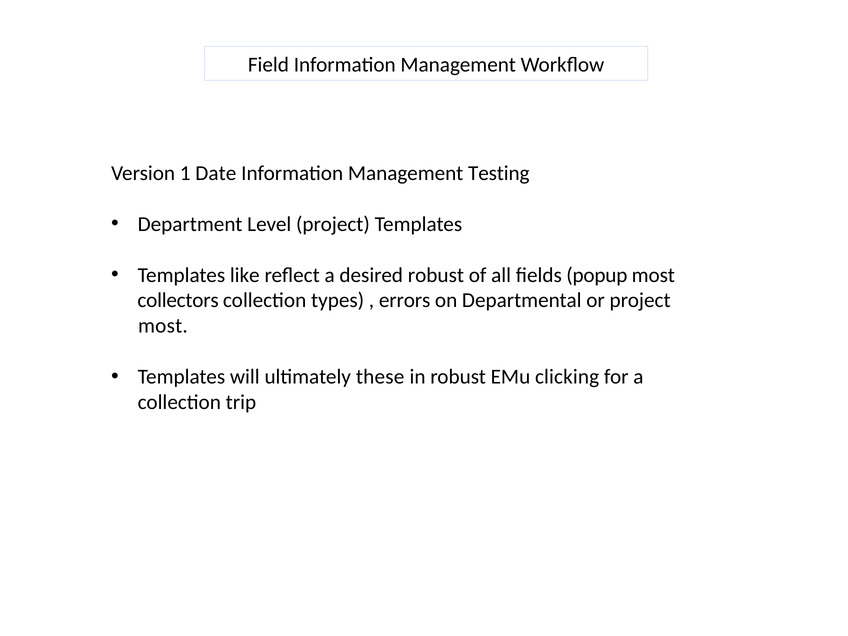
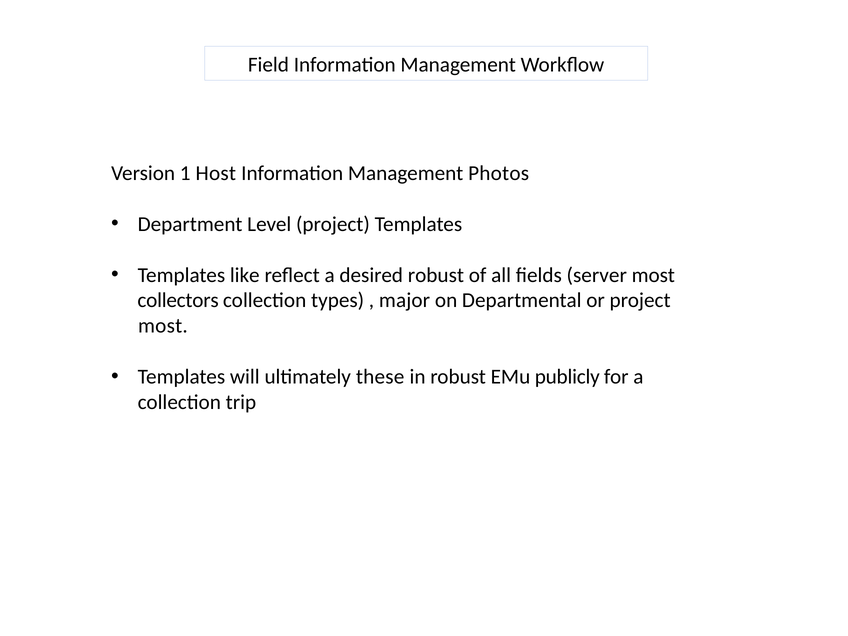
Date: Date -> Host (216, 173)
Testing: Testing -> Photos (499, 173)
popup: popup -> server (597, 275)
errors: errors -> major (405, 300)
clicking: clicking -> publicly (567, 377)
